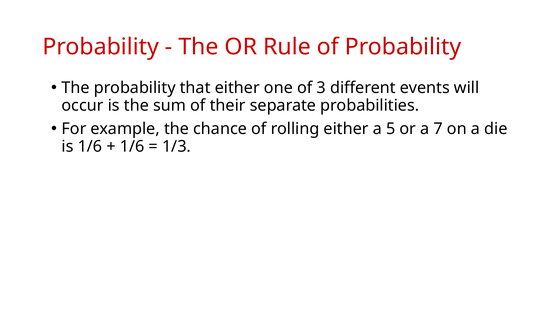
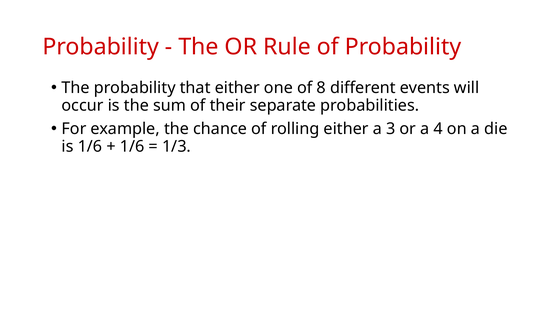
3: 3 -> 8 (321, 88)
5: 5 -> 3 (391, 129)
7: 7 -> 4 (438, 129)
